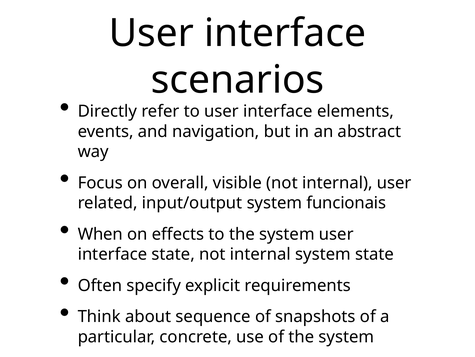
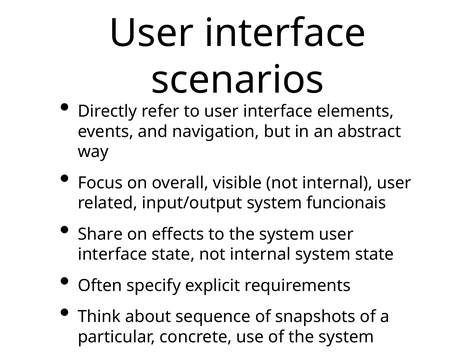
When: When -> Share (100, 234)
